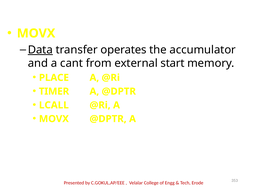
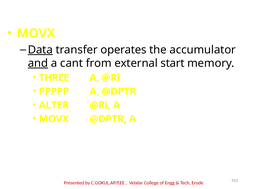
and underline: none -> present (38, 63)
PLACE: PLACE -> THREE (54, 78)
TIMER: TIMER -> PPPPP (54, 92)
LCALL: LCALL -> ALTER (54, 106)
